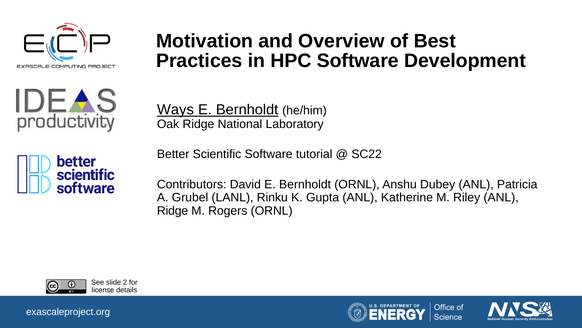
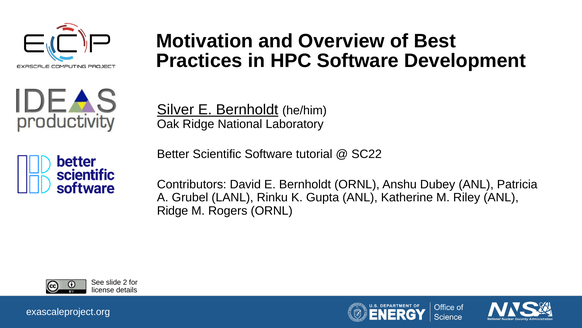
Ways: Ways -> Silver (175, 110)
